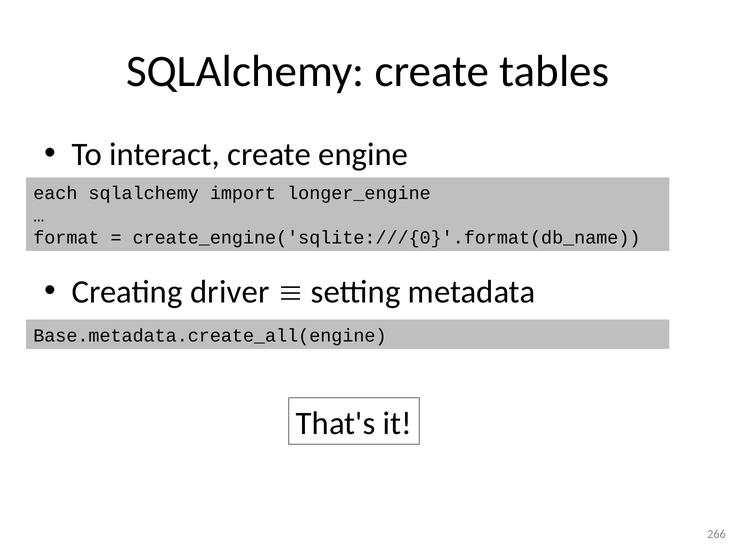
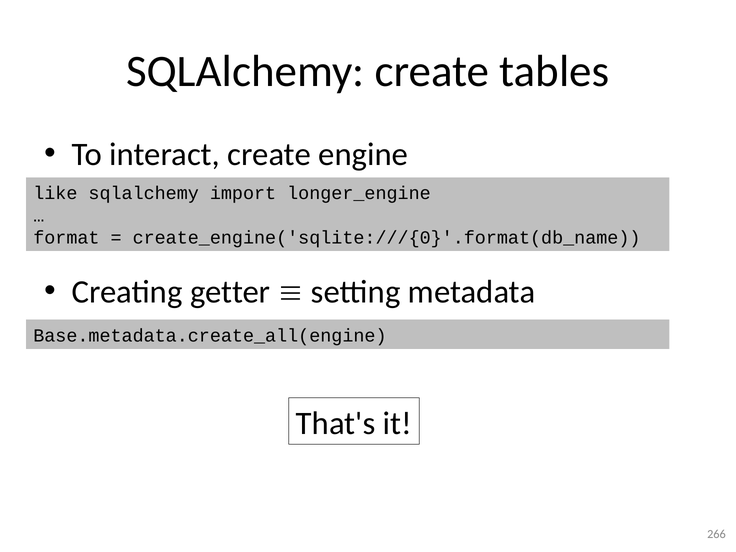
each: each -> like (55, 193)
driver: driver -> getter (230, 292)
